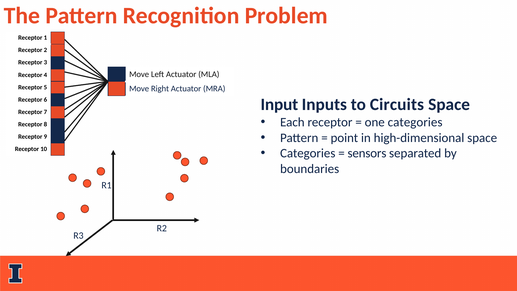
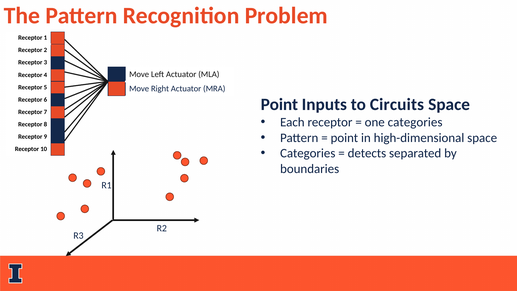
Input: Input -> Point (279, 104)
sensors: sensors -> detects (367, 153)
